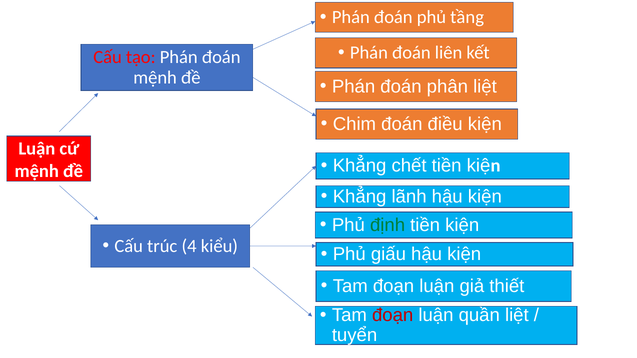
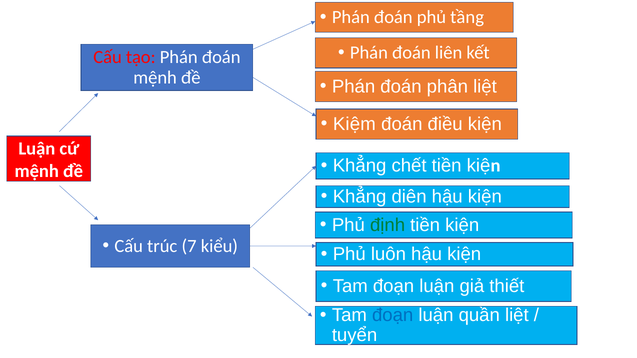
Chim: Chim -> Kiệm (354, 124)
lãnh: lãnh -> diên (409, 197)
4: 4 -> 7 (189, 246)
giấu: giấu -> luôn (388, 254)
đoạn colour: red -> blue (393, 315)
